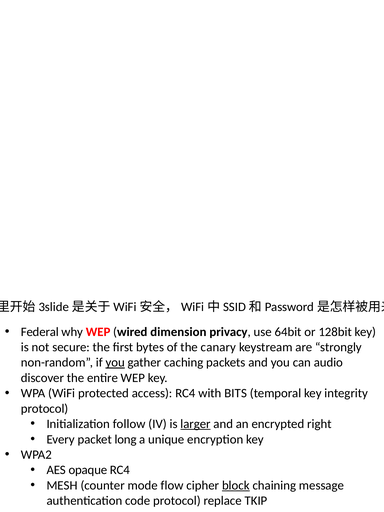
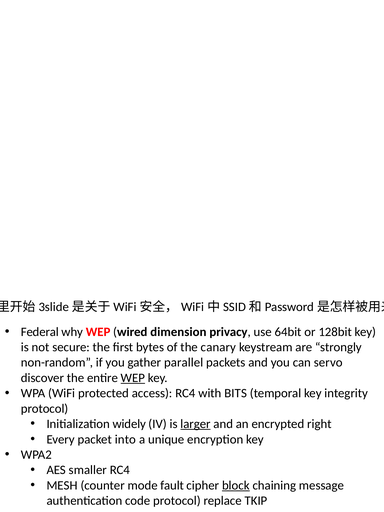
you underline: present -> none (115, 363)
caching: caching -> parallel (184, 363)
audio: audio -> servo (328, 363)
WEP underline: none -> present (133, 378)
follow: follow -> widely (129, 424)
long: long -> into (125, 439)
opaque: opaque -> smaller (88, 470)
flow: flow -> fault (172, 485)
